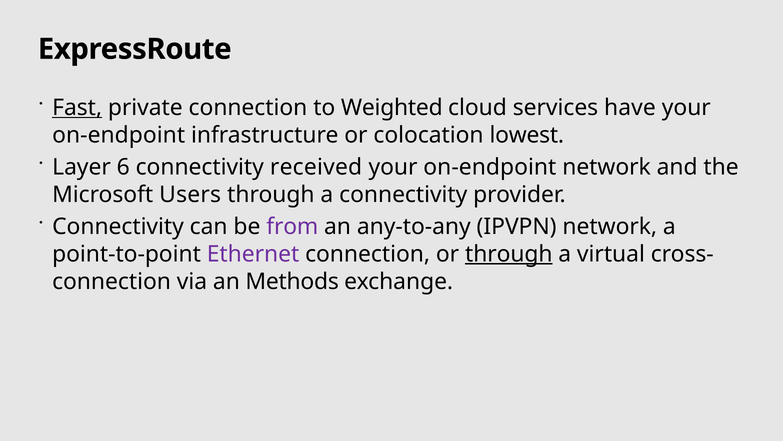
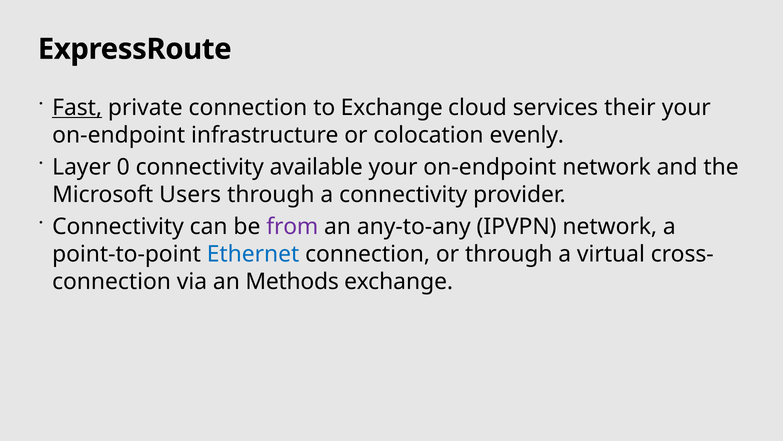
to Weighted: Weighted -> Exchange (392, 107)
have: have -> their (630, 107)
lowest: lowest -> evenly (527, 135)
6: 6 -> 0 (123, 167)
received: received -> available (316, 167)
Ethernet colour: purple -> blue (253, 254)
through underline: present -> none (509, 254)
